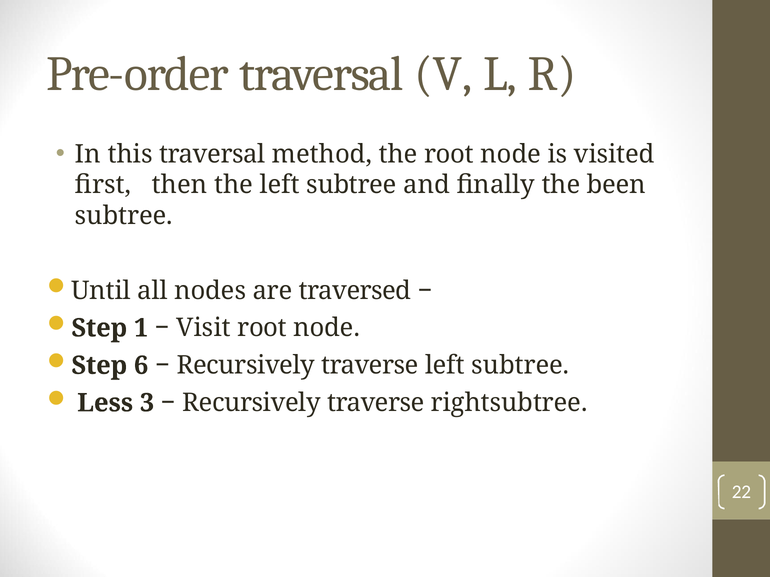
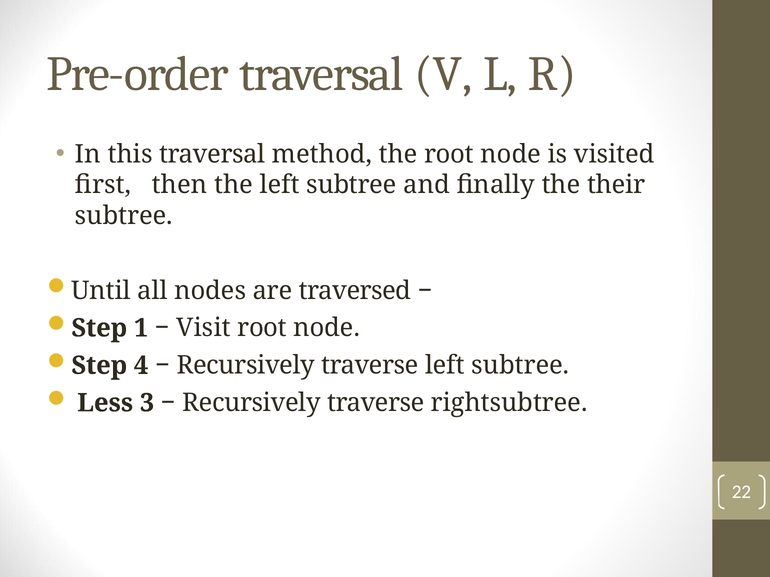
been: been -> their (616, 185)
6: 6 -> 4 (141, 366)
